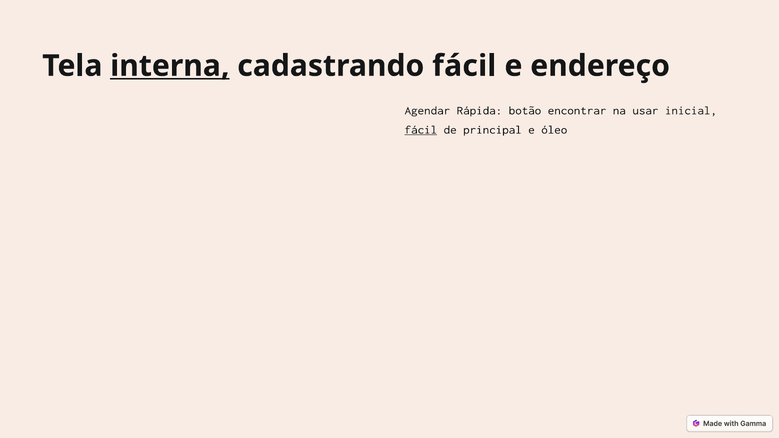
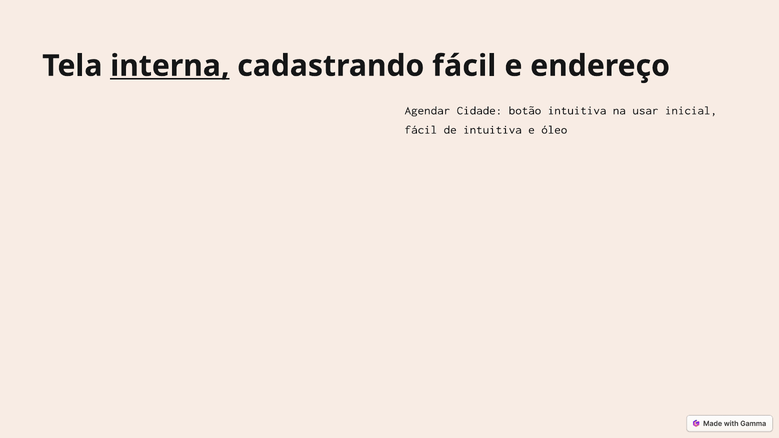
Rápida: Rápida -> Cidade (479, 110)
botão encontrar: encontrar -> intuitiva (577, 110)
fácil underline: present -> none (421, 130)
de principal: principal -> intuitiva (492, 130)
